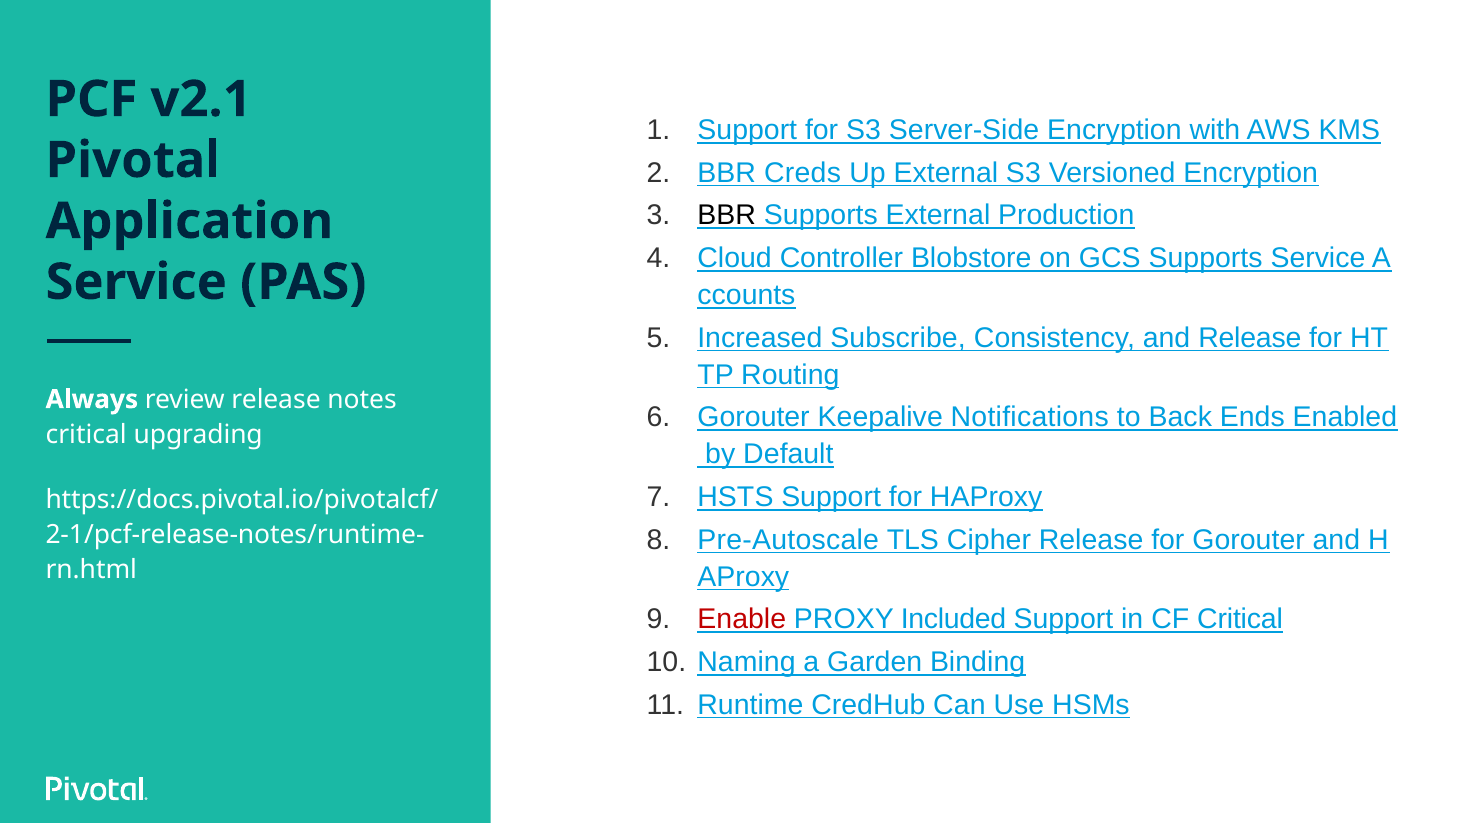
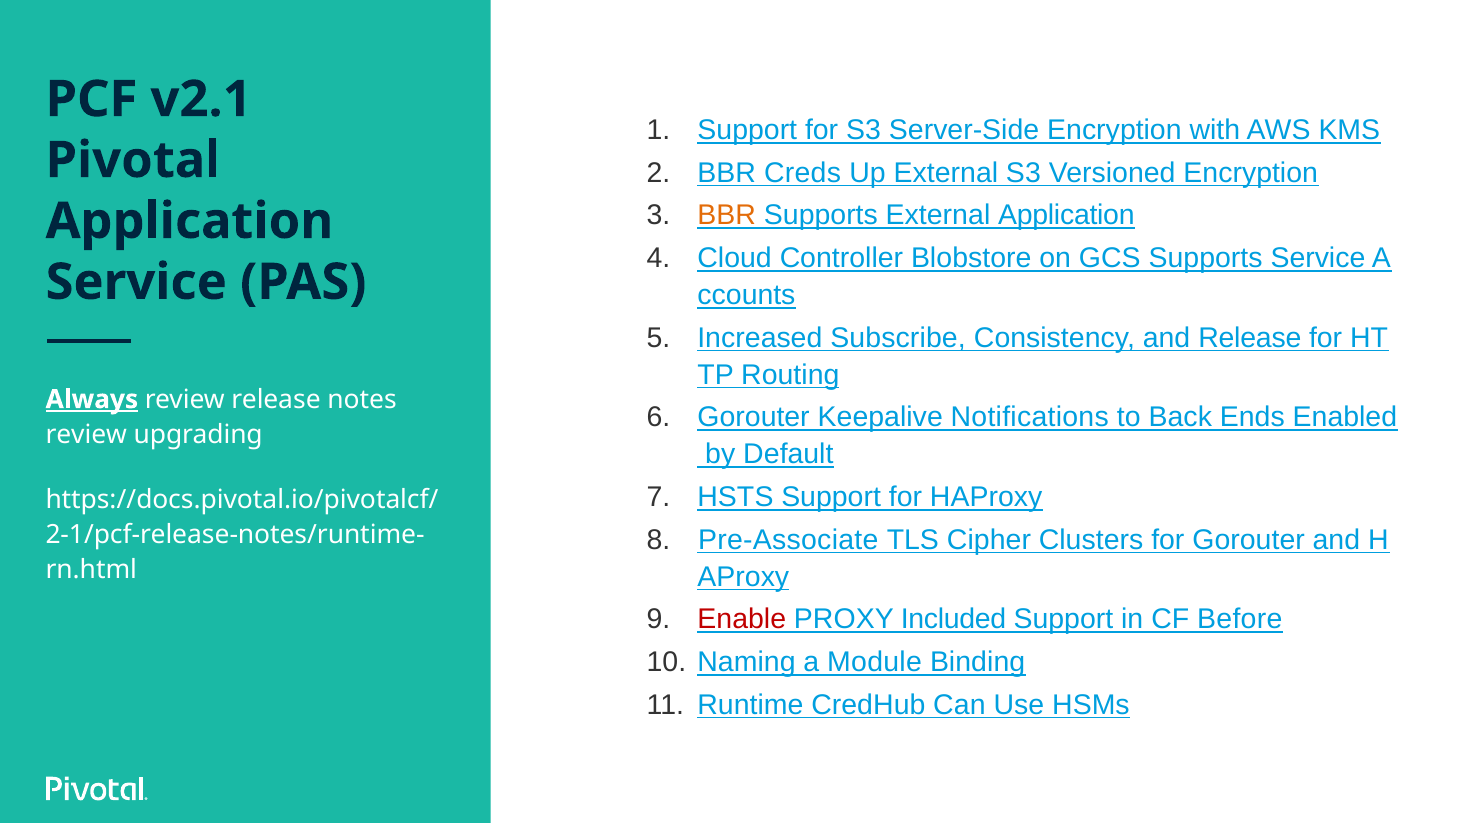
BBR colour: black -> orange (727, 216)
External Production: Production -> Application (1066, 216)
Always underline: none -> present (92, 399)
critical: critical -> review (86, 434)
Pre-Autoscale: Pre-Autoscale -> Pre-Associate (788, 540)
Cipher Release: Release -> Clusters (1091, 540)
CF Critical: Critical -> Before (1240, 620)
Garden: Garden -> Module (875, 662)
